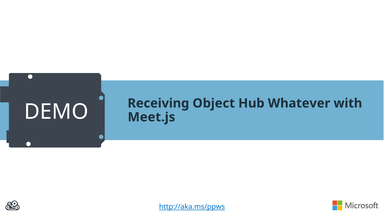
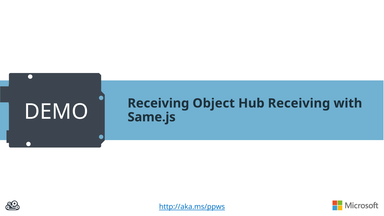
Hub Whatever: Whatever -> Receiving (299, 103)
Meet.js: Meet.js -> Same.js (152, 117)
